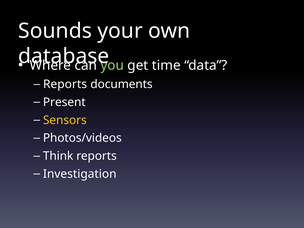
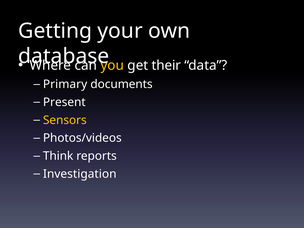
Sounds: Sounds -> Getting (55, 31)
you colour: light green -> yellow (112, 65)
time: time -> their (166, 65)
Reports: Reports -> Primary (65, 84)
